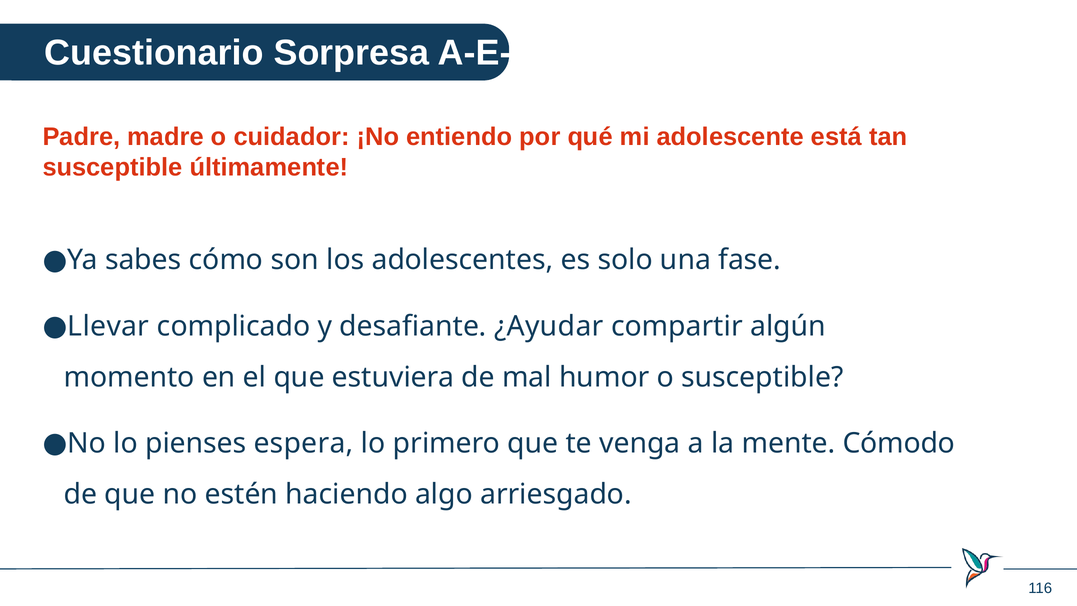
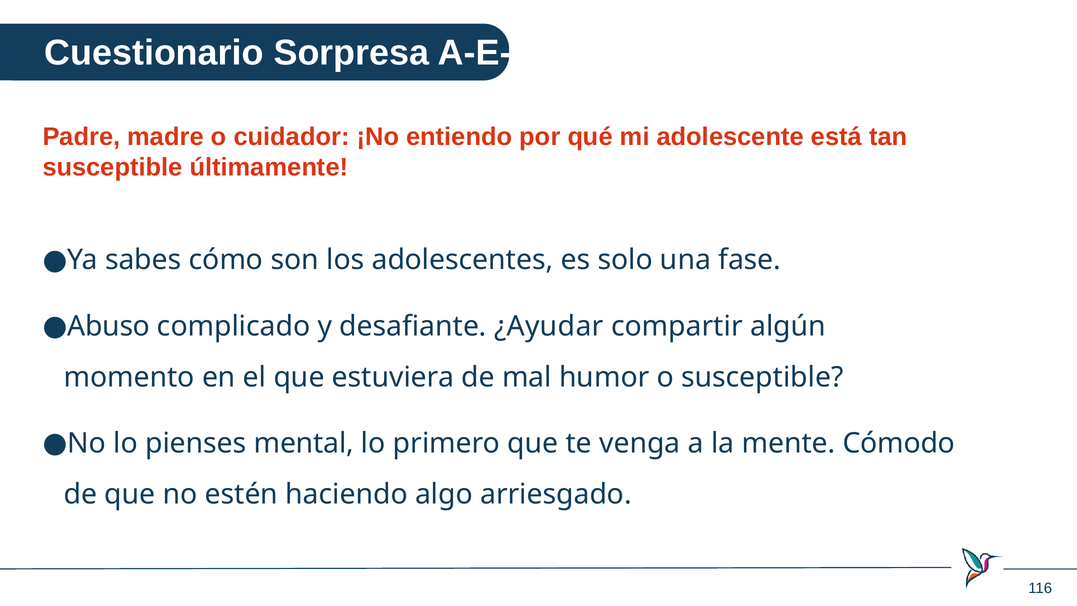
Llevar: Llevar -> Abuso (109, 326)
espera: espera -> mental (304, 443)
